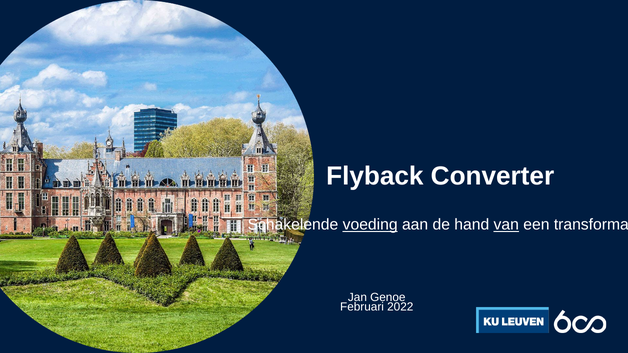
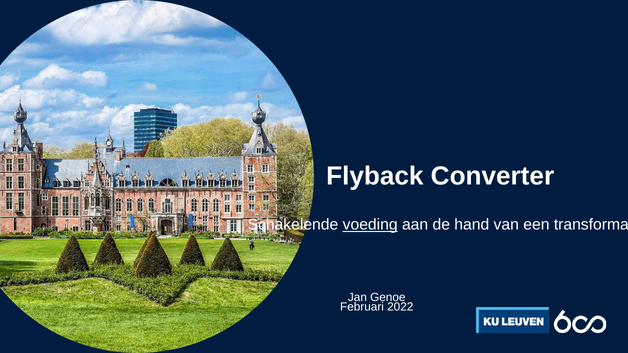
van underline: present -> none (506, 225)
